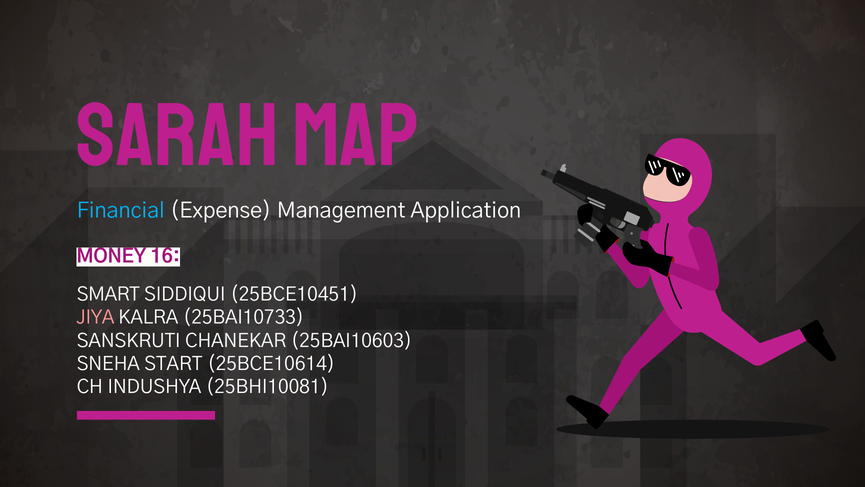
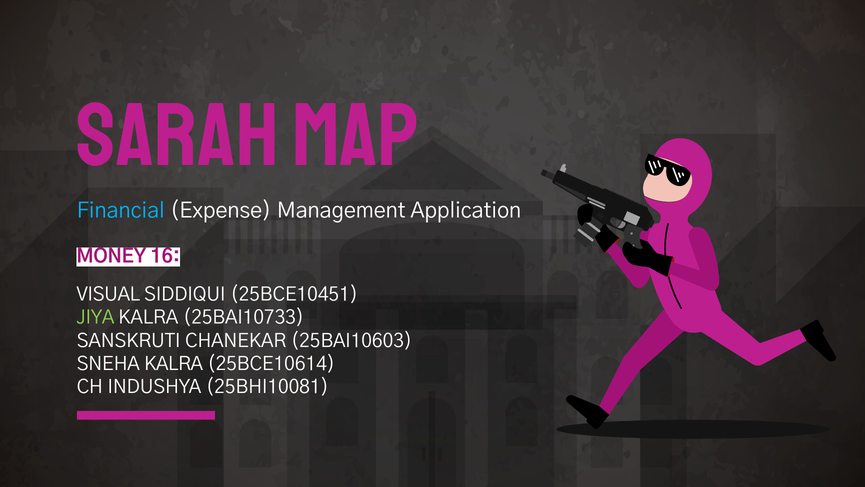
SMART: SMART -> VISUAL (108, 294)
JIYA colour: pink -> light green (95, 317)
SNEHA START: START -> KALRA (174, 363)
